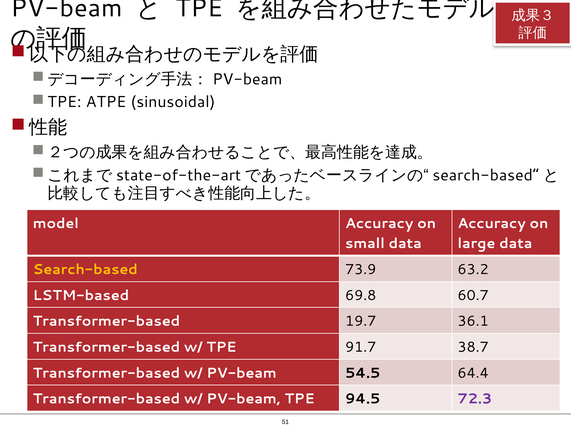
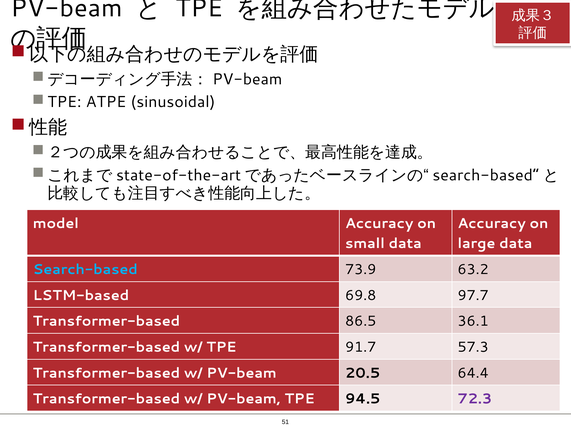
Search-based colour: yellow -> light blue (85, 270)
60.7: 60.7 -> 97.7 (473, 296)
19.7: 19.7 -> 86.5 (361, 321)
38.7: 38.7 -> 57.3 (473, 347)
54.5: 54.5 -> 20.5 (363, 373)
